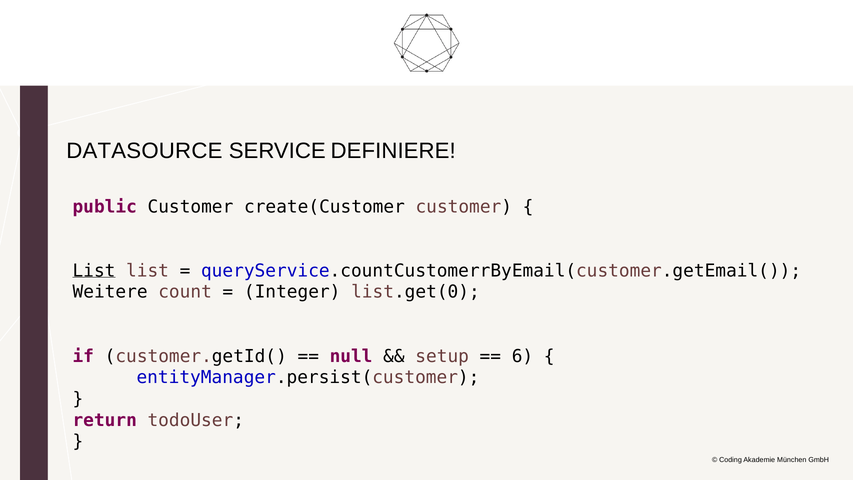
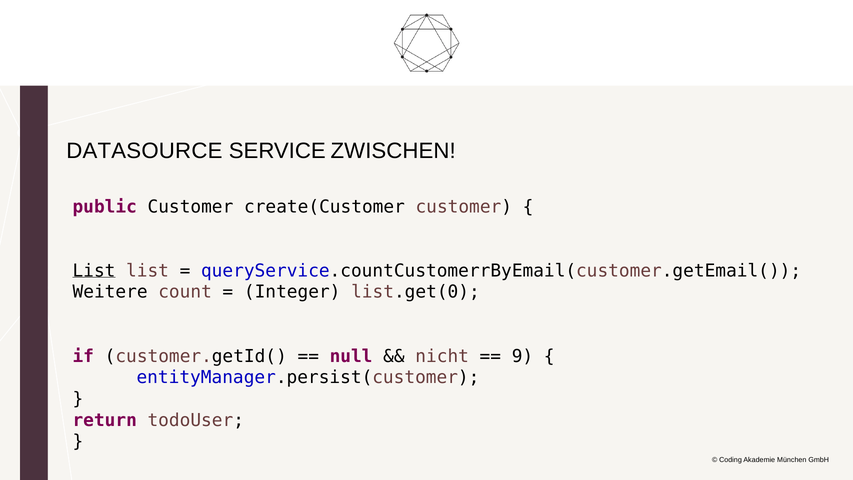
DEFINIERE: DEFINIERE -> ZWISCHEN (393, 151)
setup: setup -> nicht (442, 356)
6: 6 -> 9 (522, 356)
